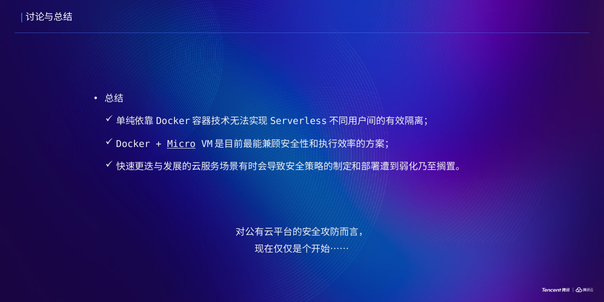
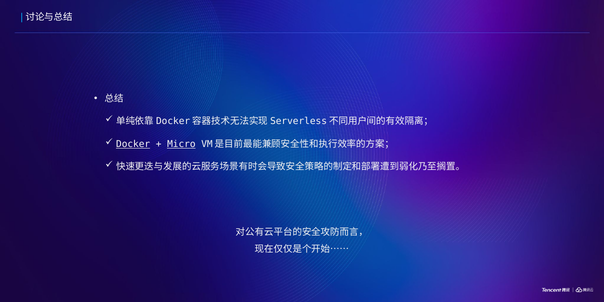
Docker underline: none -> present (133, 144)
